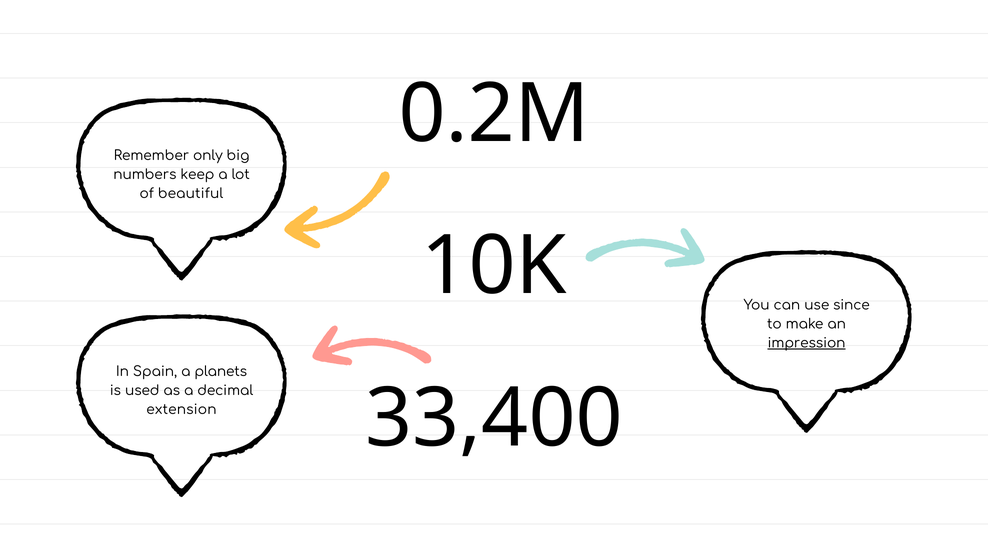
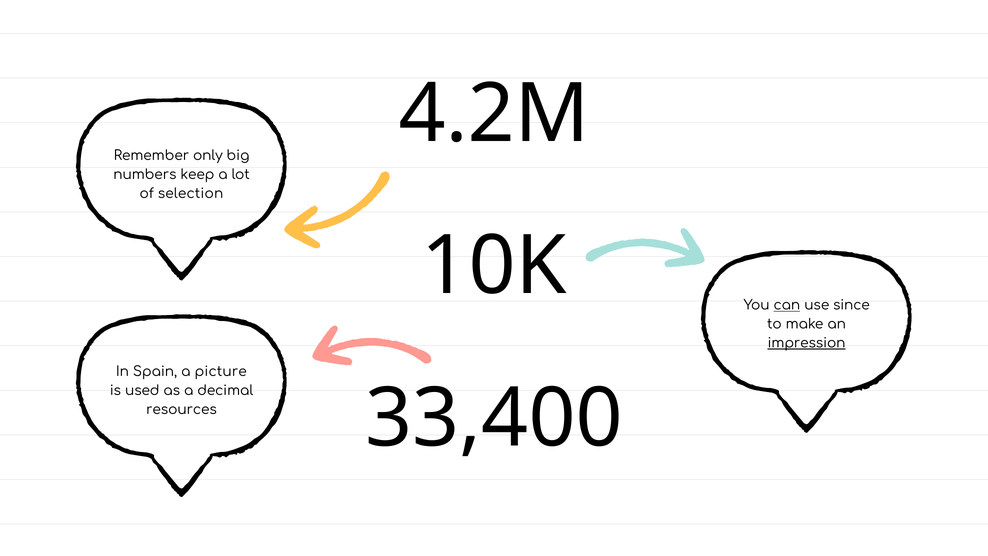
0.2M: 0.2M -> 4.2M (494, 114)
beautiful: beautiful -> selection (191, 194)
can underline: none -> present (787, 305)
planets: planets -> picture (221, 371)
extension: extension -> resources (182, 409)
